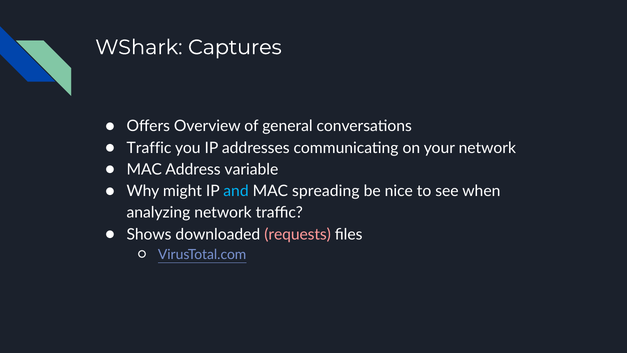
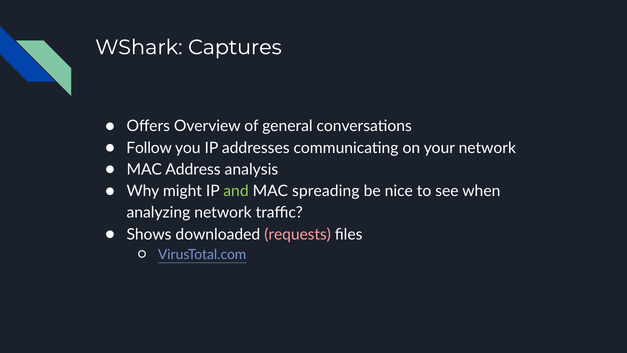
Traffic: Traffic -> Follow (149, 148)
variable: variable -> analysis (251, 169)
and colour: light blue -> light green (236, 191)
